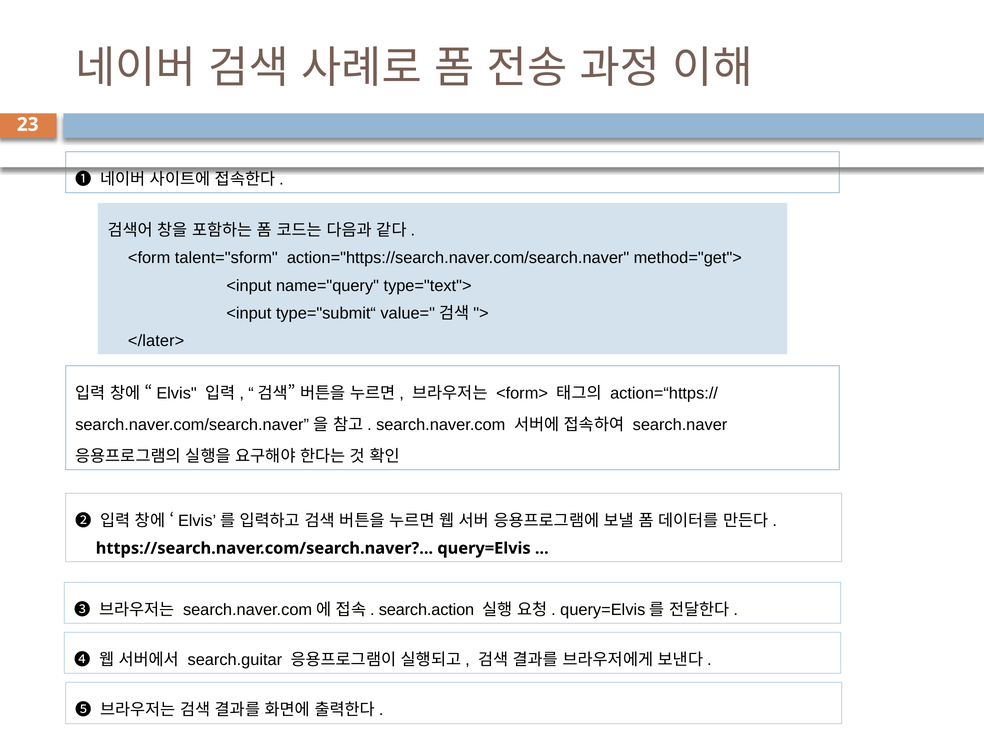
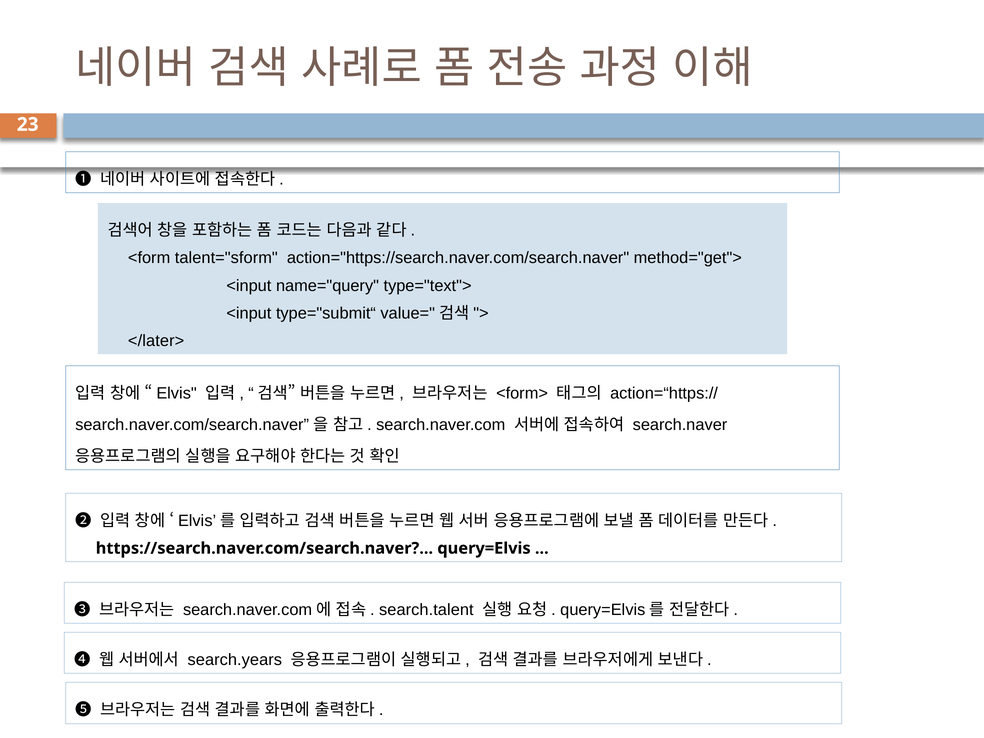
search.action: search.action -> search.talent (426, 610)
search.guitar: search.guitar -> search.years (235, 660)
